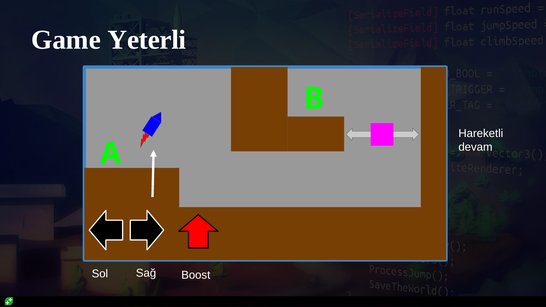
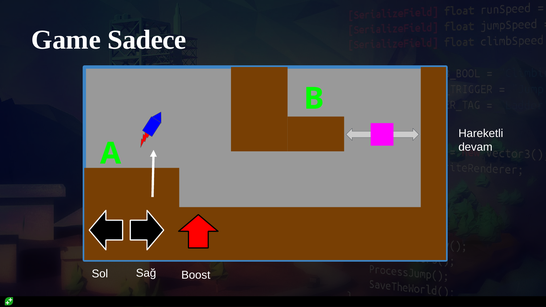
Yeterli: Yeterli -> Sadece (147, 40)
